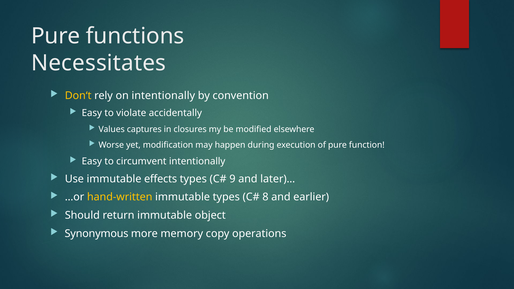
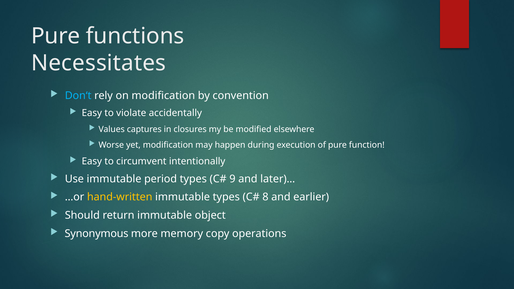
Don‘t colour: yellow -> light blue (78, 96)
on intentionally: intentionally -> modification (163, 96)
effects: effects -> period (161, 179)
